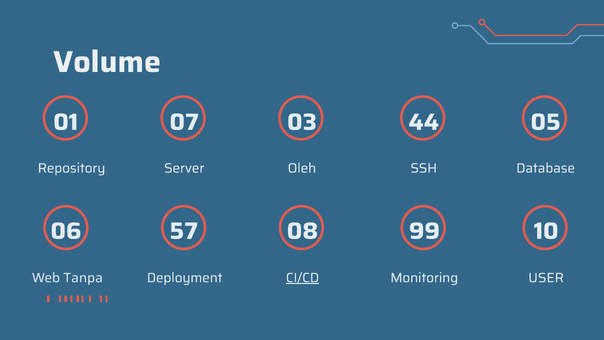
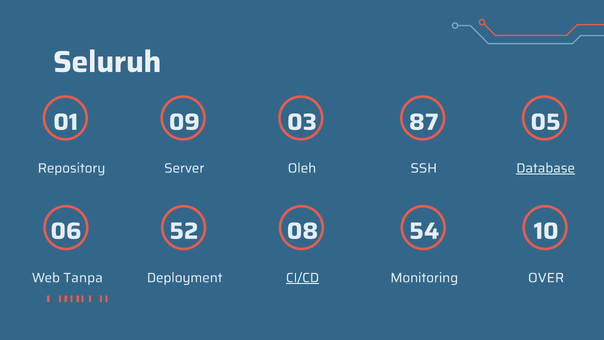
Volume: Volume -> Seluruh (107, 62)
07: 07 -> 09 (184, 122)
44: 44 -> 87 (424, 122)
Database underline: none -> present (546, 168)
57: 57 -> 52 (184, 231)
99: 99 -> 54 (424, 231)
USER: USER -> OVER (546, 278)
